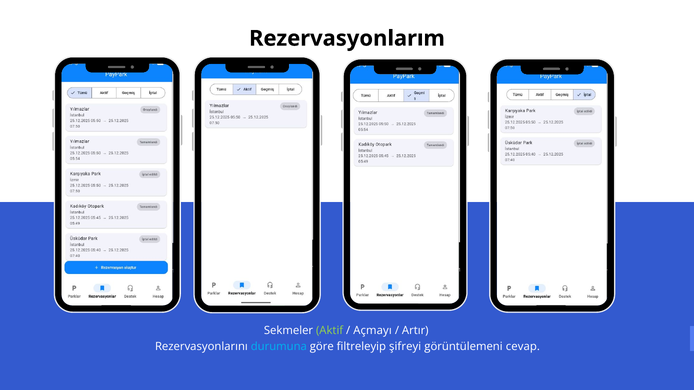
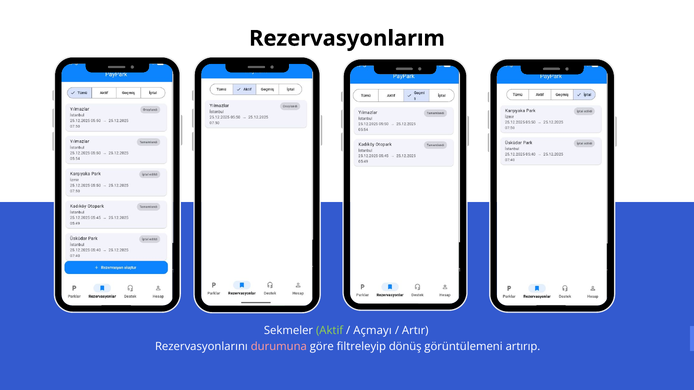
durumuna colour: light blue -> pink (279, 347)
şifreyi: şifreyi -> dönüş (405, 347)
cevap: cevap -> artırıp (523, 347)
